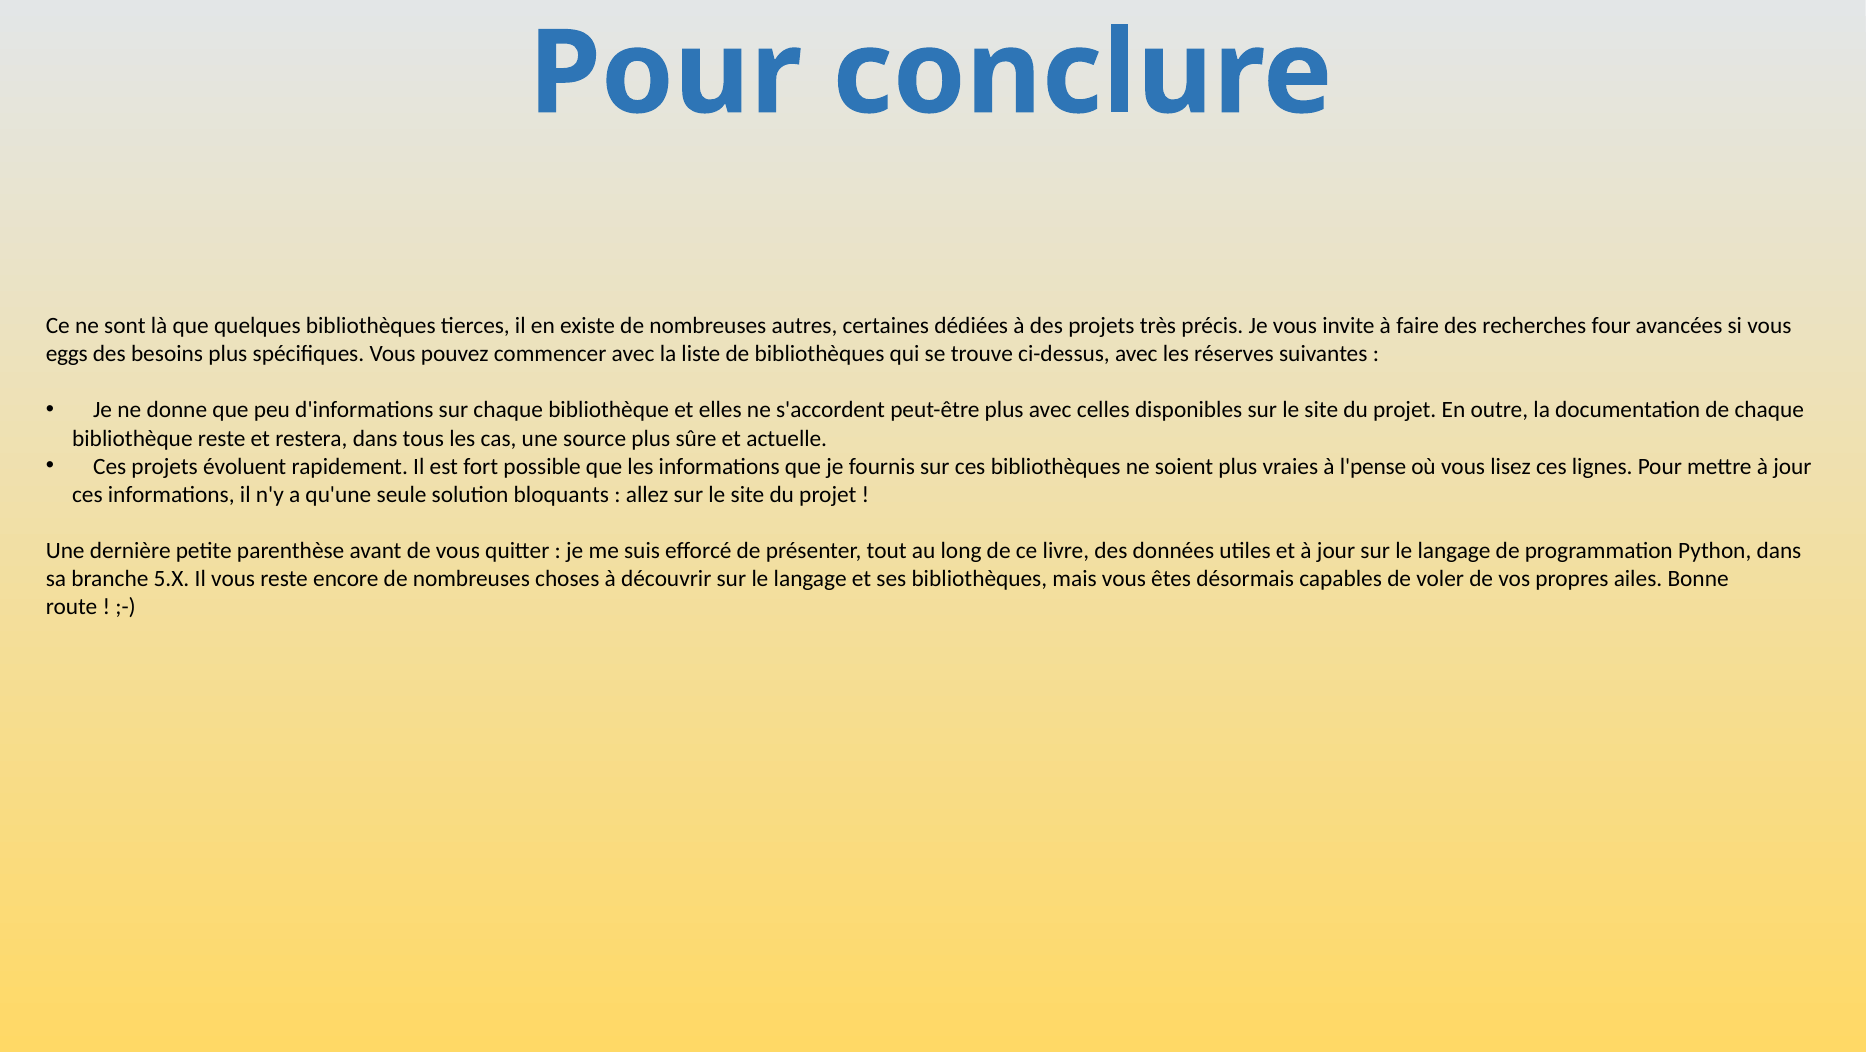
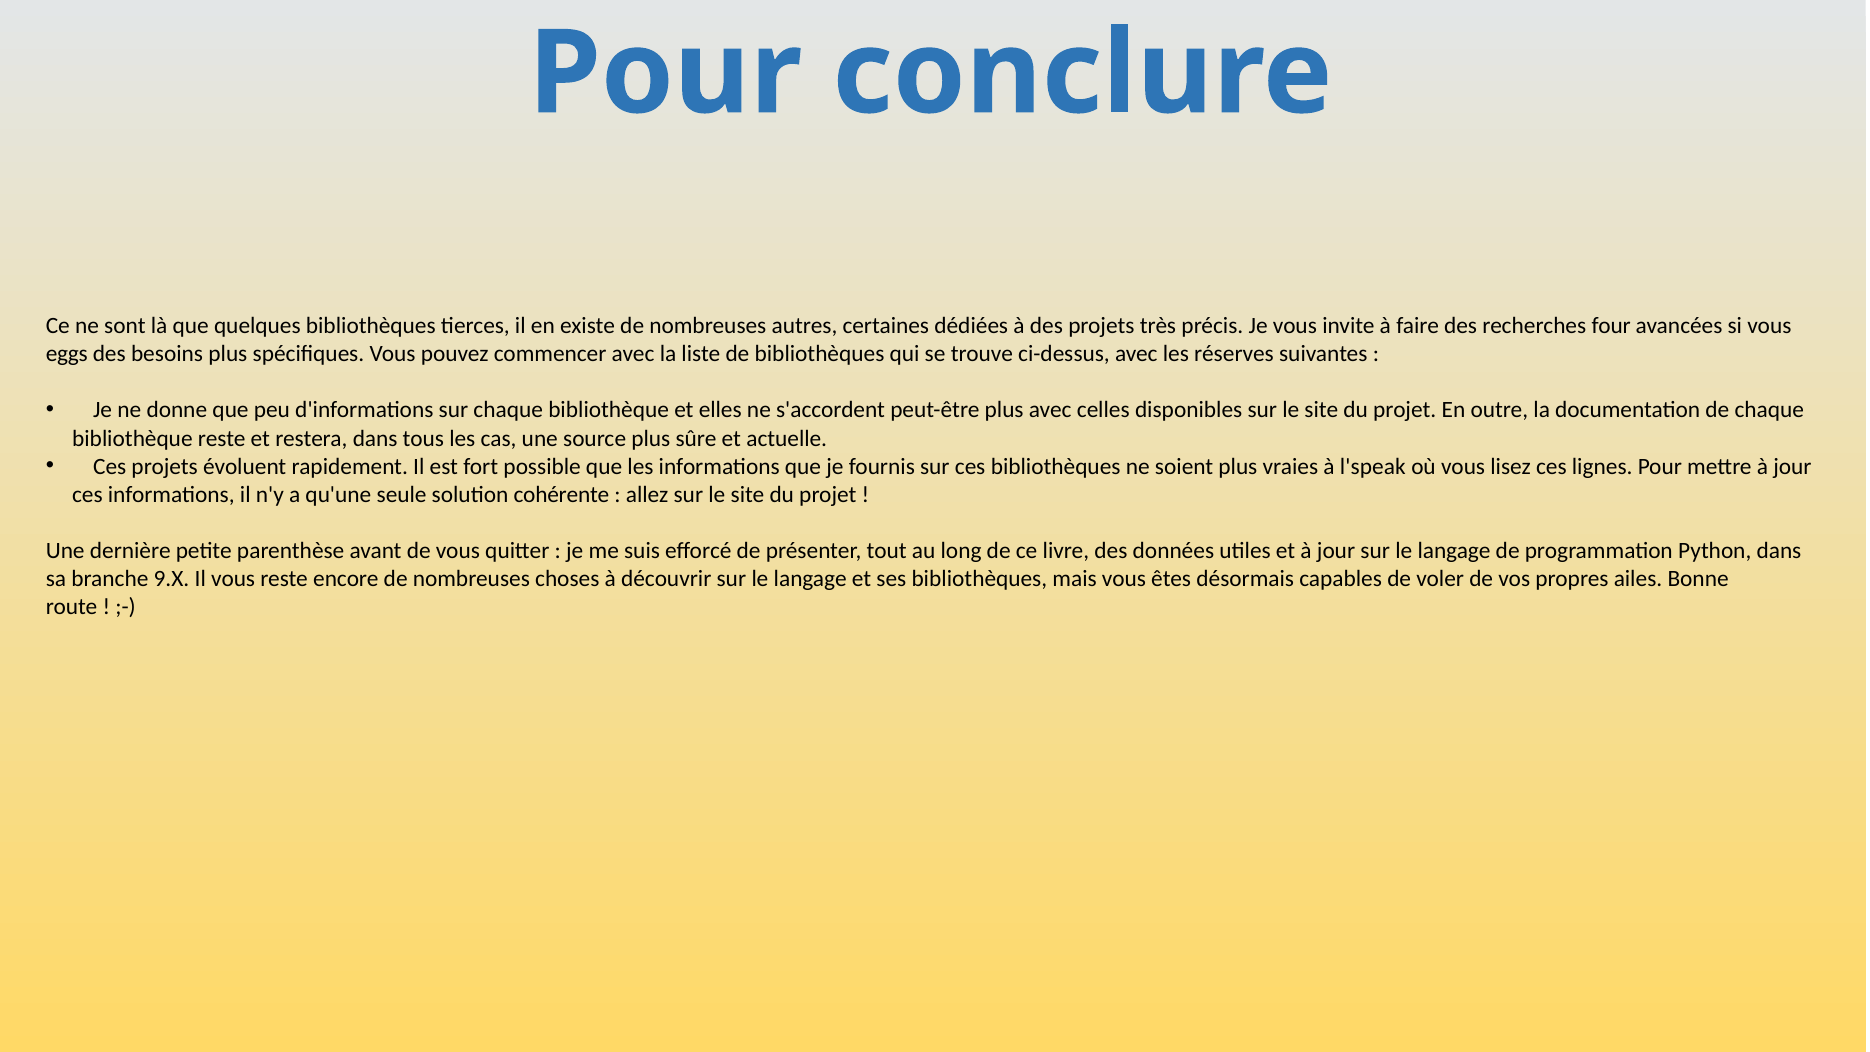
l'pense: l'pense -> l'speak (1373, 466)
bloquants: bloquants -> cohérente (561, 494)
5.X: 5.X -> 9.X (172, 579)
